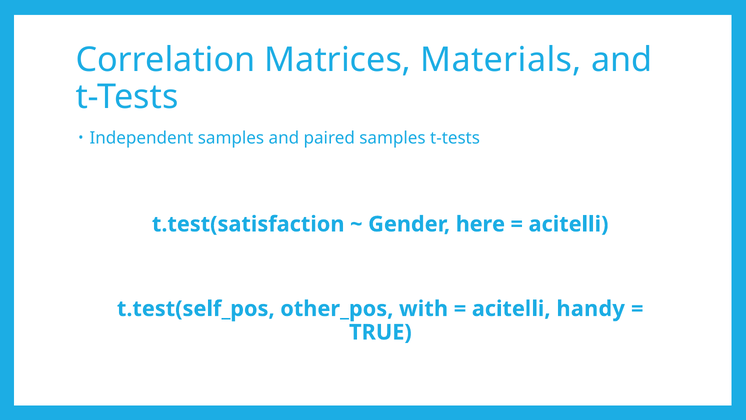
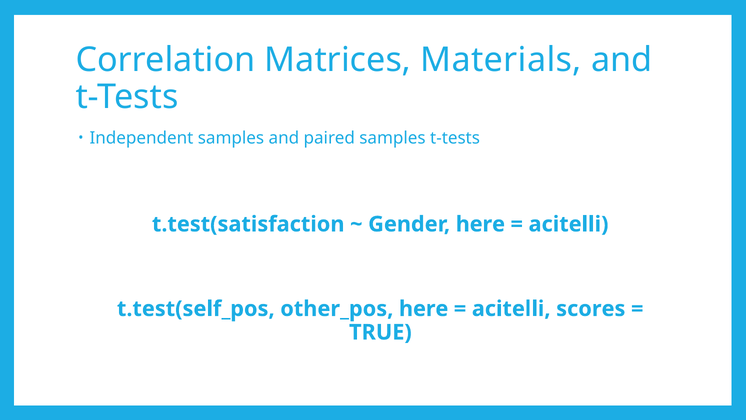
other_pos with: with -> here (424, 309)
handy: handy -> scores (591, 309)
